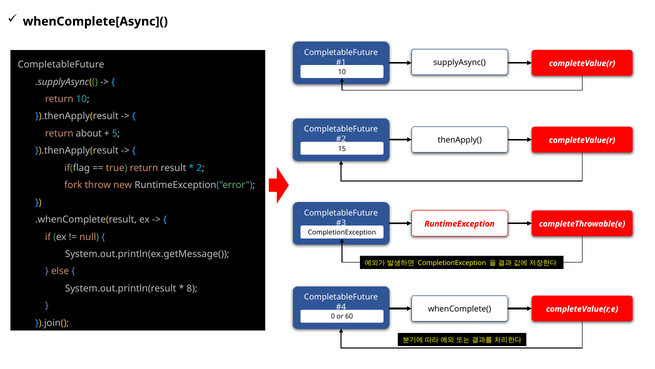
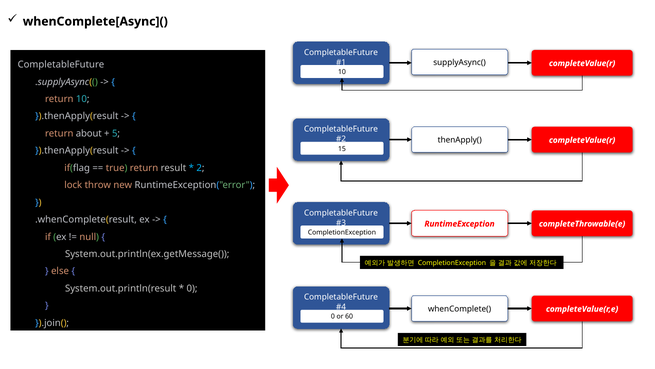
fork: fork -> lock (73, 185)
8: 8 -> 0 (192, 288)
